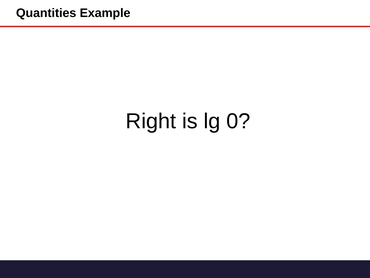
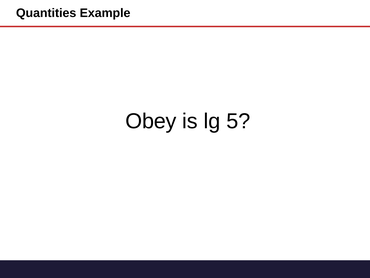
Right: Right -> Obey (151, 121)
0: 0 -> 5 (238, 121)
